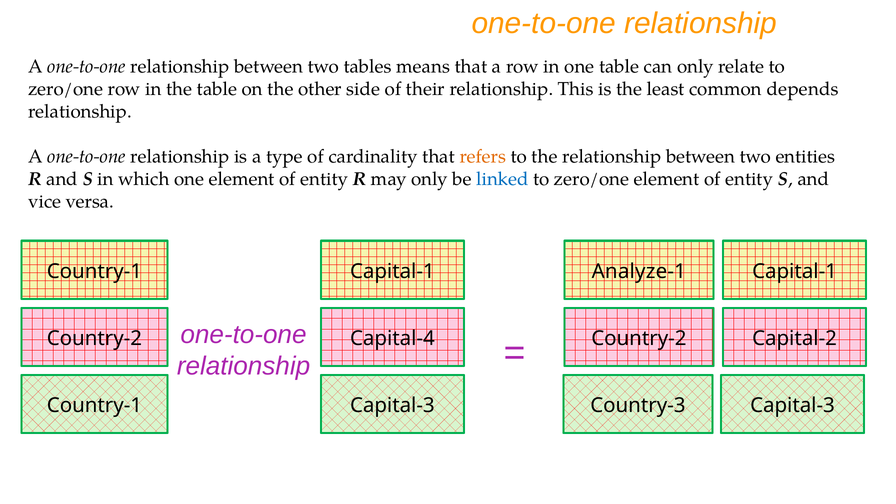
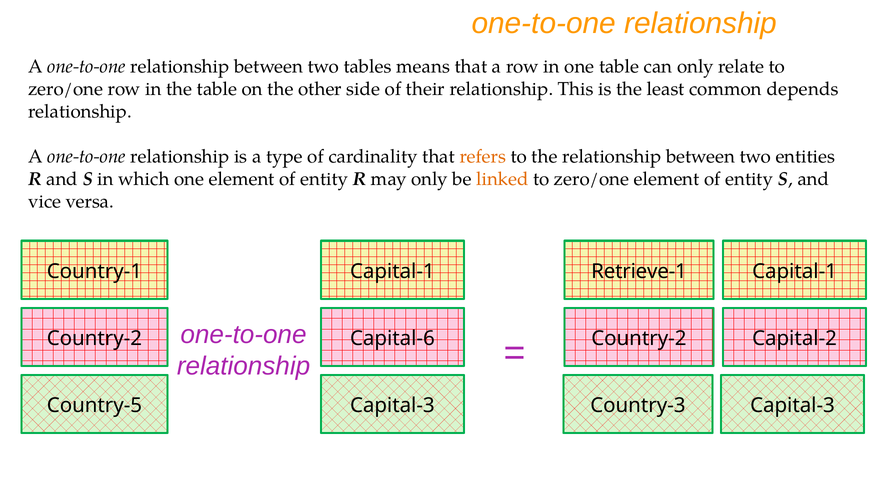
linked colour: blue -> orange (502, 179)
Analyze-1: Analyze-1 -> Retrieve-1 (639, 271)
Capital-4: Capital-4 -> Capital-6 (392, 338)
Country-1: Country-1 -> Country-5 (94, 405)
